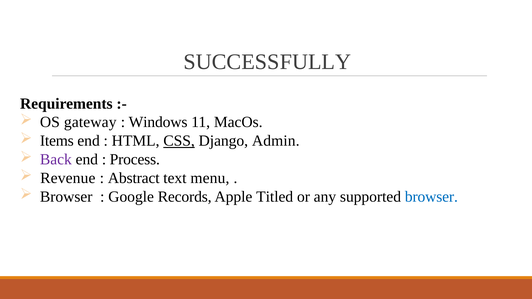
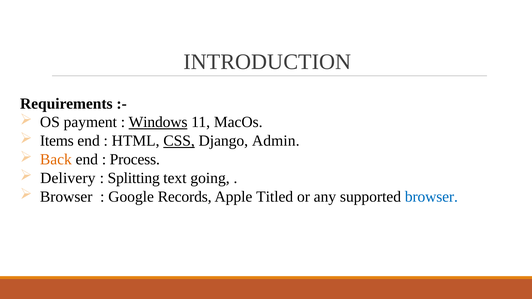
SUCCESSFULLY: SUCCESSFULLY -> INTRODUCTION (267, 62)
gateway: gateway -> payment (90, 122)
Windows underline: none -> present (158, 122)
Back colour: purple -> orange (56, 160)
Revenue: Revenue -> Delivery (68, 178)
Abstract: Abstract -> Splitting (134, 178)
menu: menu -> going (210, 178)
